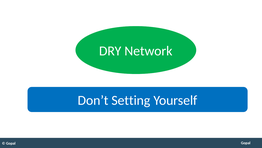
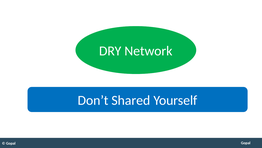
Setting: Setting -> Shared (131, 100)
